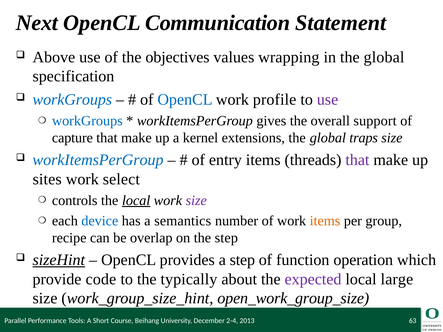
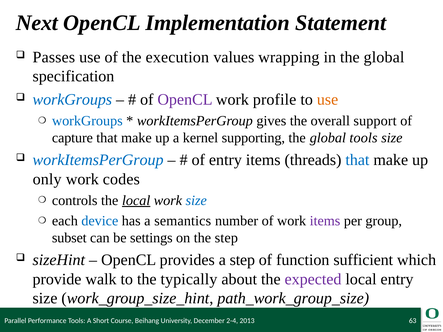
Communication: Communication -> Implementation (218, 23)
Above: Above -> Passes (54, 57)
objectives: objectives -> execution (177, 57)
OpenCL colour: blue -> purple (185, 100)
use colour: purple -> orange (328, 100)
extensions: extensions -> supporting (253, 138)
global traps: traps -> tools (364, 138)
that colour: purple -> blue (357, 160)
sites: sites -> only (47, 179)
select: select -> codes (121, 179)
size colour: purple -> blue (196, 201)
items colour: orange -> purple (325, 221)
recipe: recipe -> subset (69, 238)
overlap: overlap -> settings (151, 238)
sizeHint underline: present -> none (59, 260)
operation: operation -> sufficient (363, 260)
code: code -> walk (101, 279)
local large: large -> entry (397, 279)
open_work_group_size: open_work_group_size -> path_work_group_size (293, 299)
